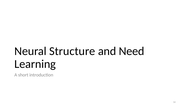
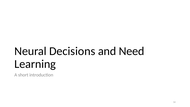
Structure: Structure -> Decisions (72, 51)
